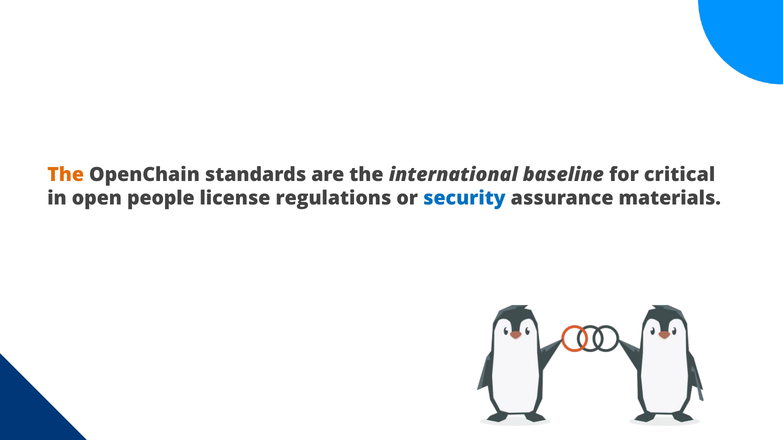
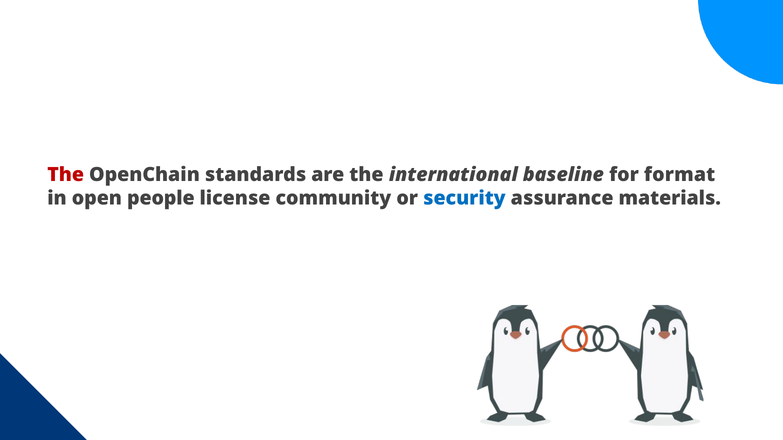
The colour: orange -> red (66, 175)
critical: critical -> format (680, 175)
regulations: regulations -> community (333, 199)
